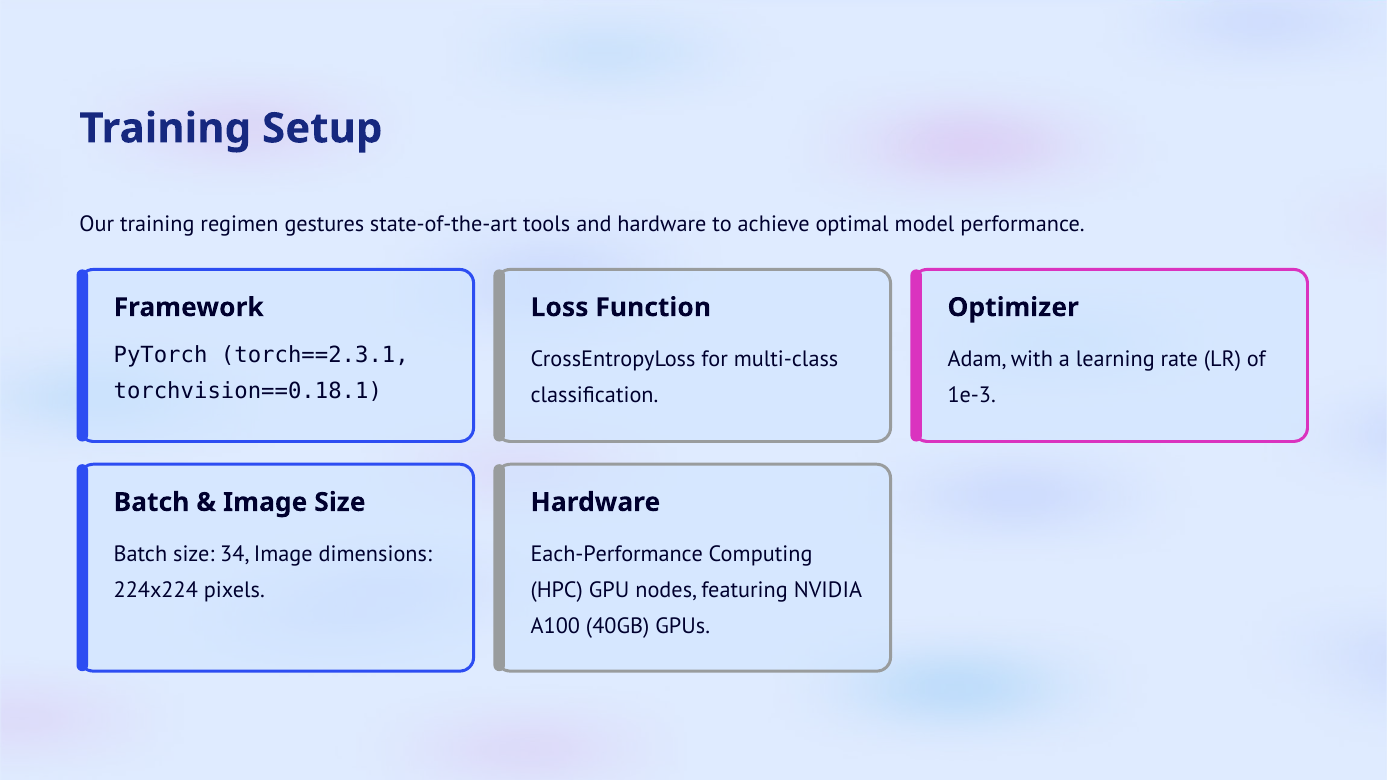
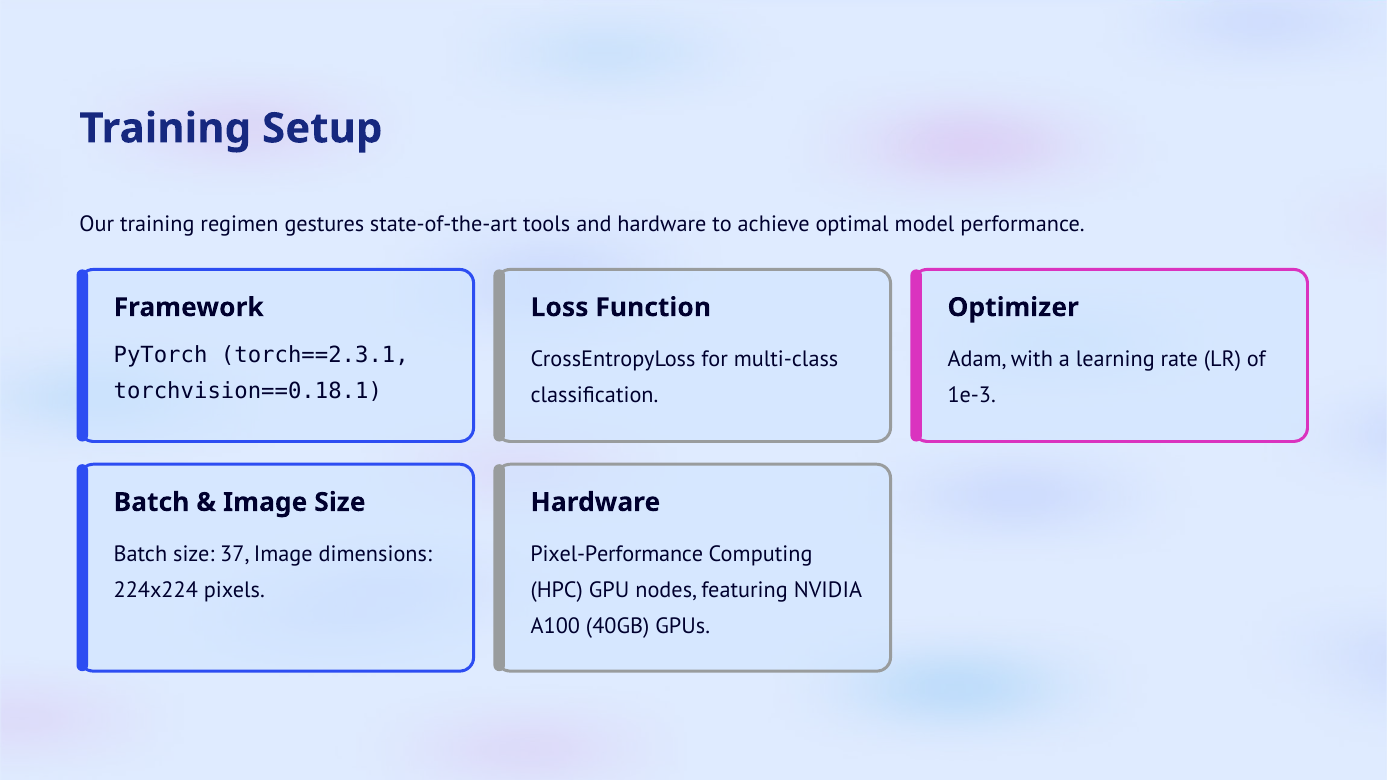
34: 34 -> 37 (235, 554)
Each-Performance: Each-Performance -> Pixel-Performance (617, 554)
